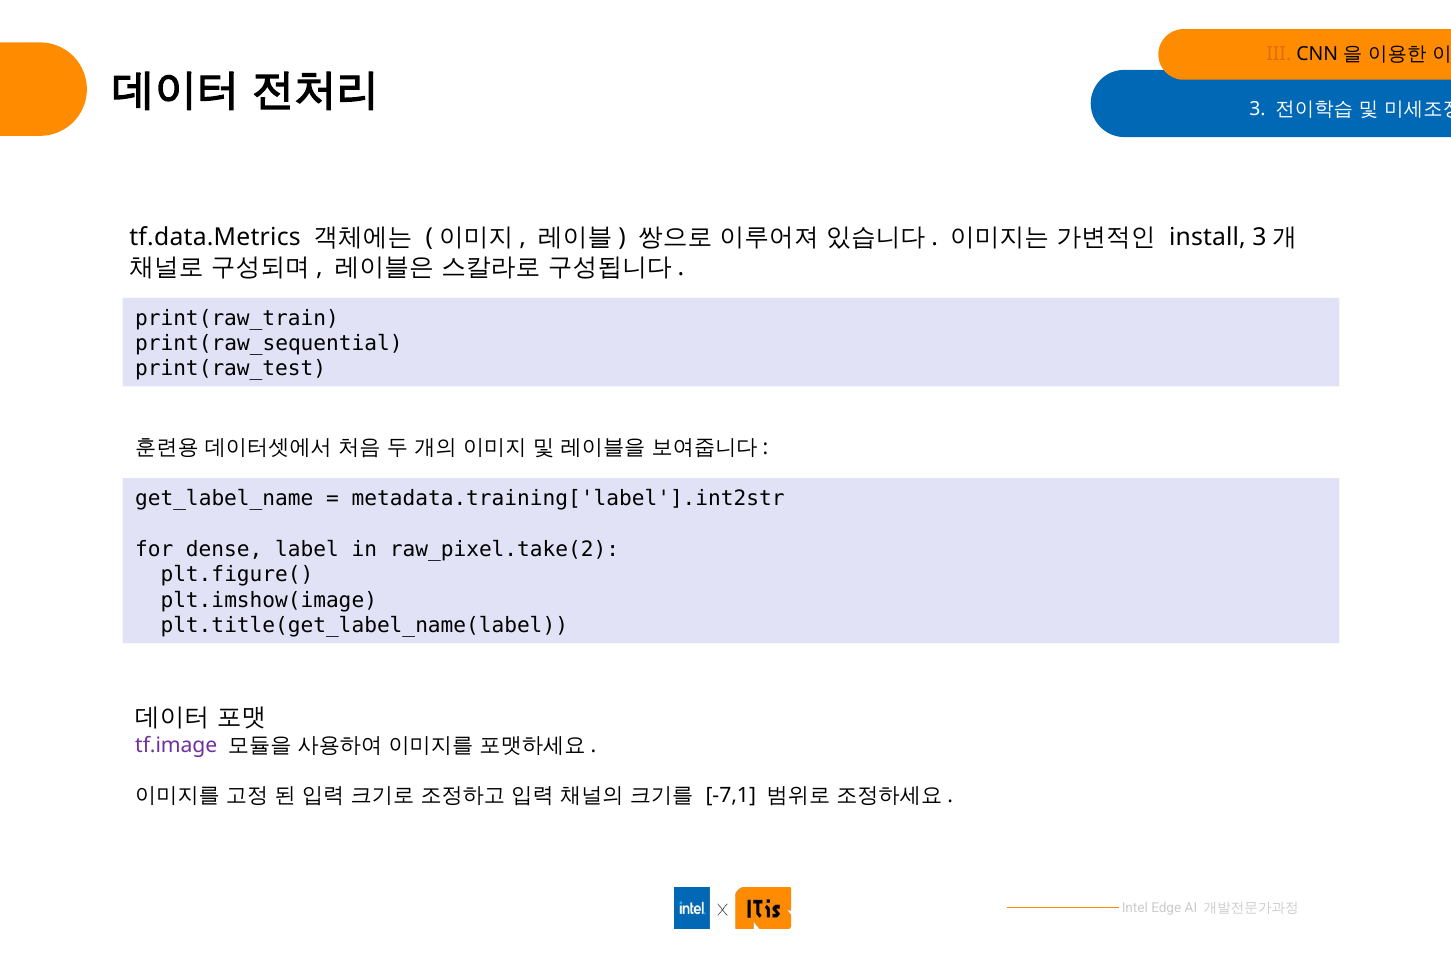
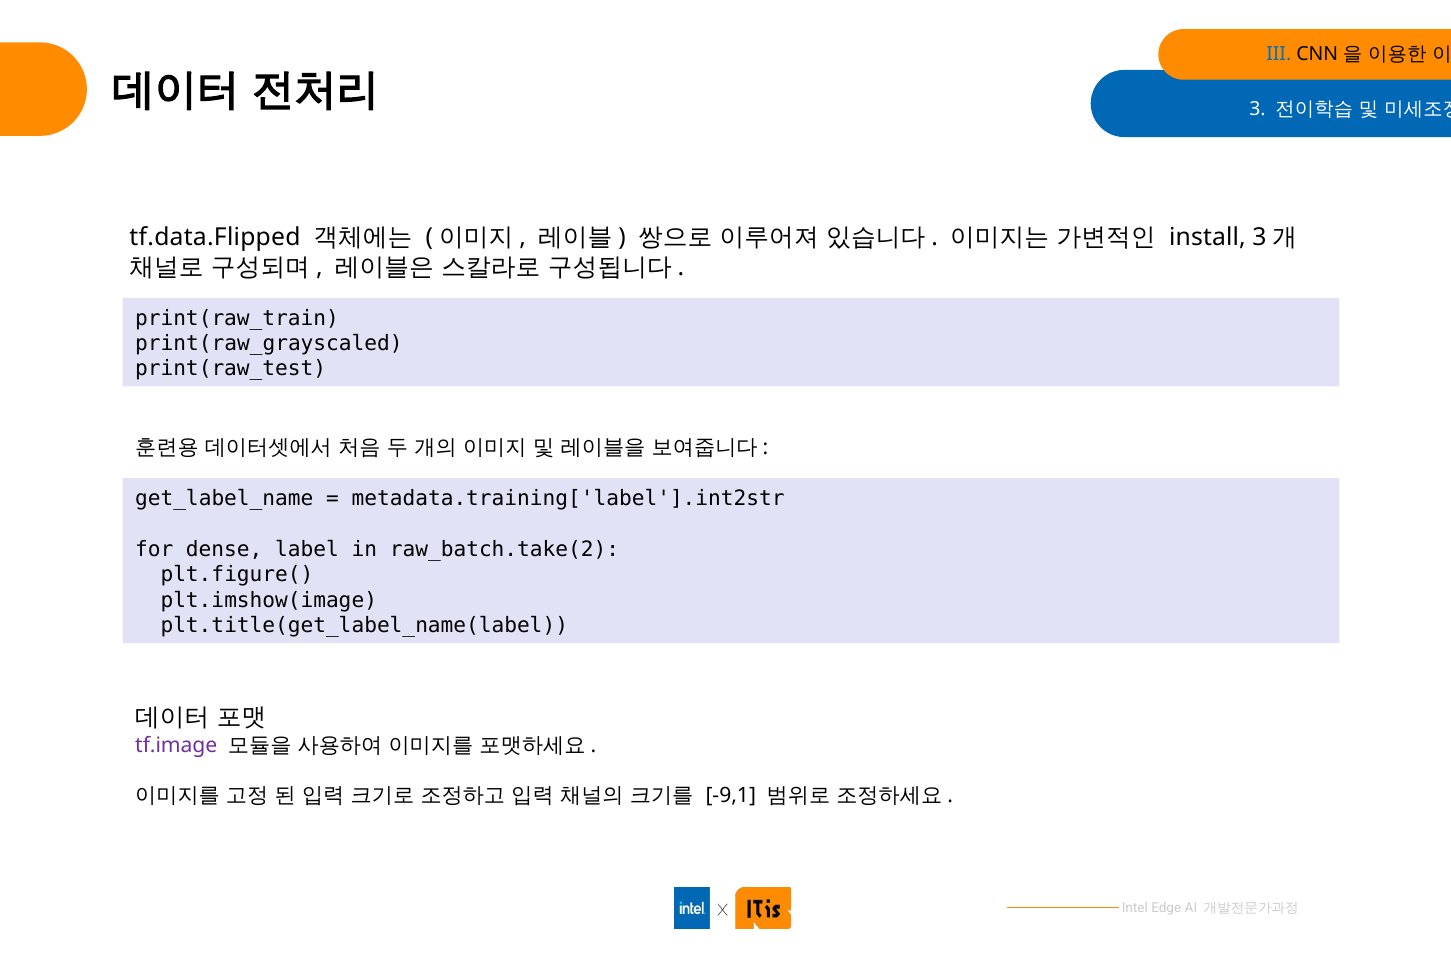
III colour: orange -> blue (1279, 54)
tf.data.Metrics: tf.data.Metrics -> tf.data.Flipped (215, 237)
print(raw_sequential: print(raw_sequential -> print(raw_grayscaled (269, 344)
raw_pixel.take(2: raw_pixel.take(2 -> raw_batch.take(2 (504, 549)
-7,1: -7,1 -> -9,1 (731, 796)
